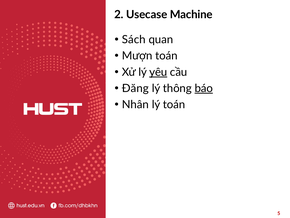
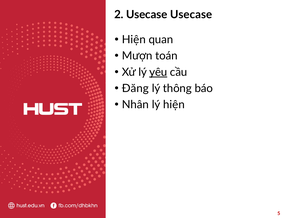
Usecase Machine: Machine -> Usecase (191, 15)
Sách: Sách -> Hiện (134, 40)
báo underline: present -> none (204, 88)
lý toán: toán -> hiện (174, 104)
